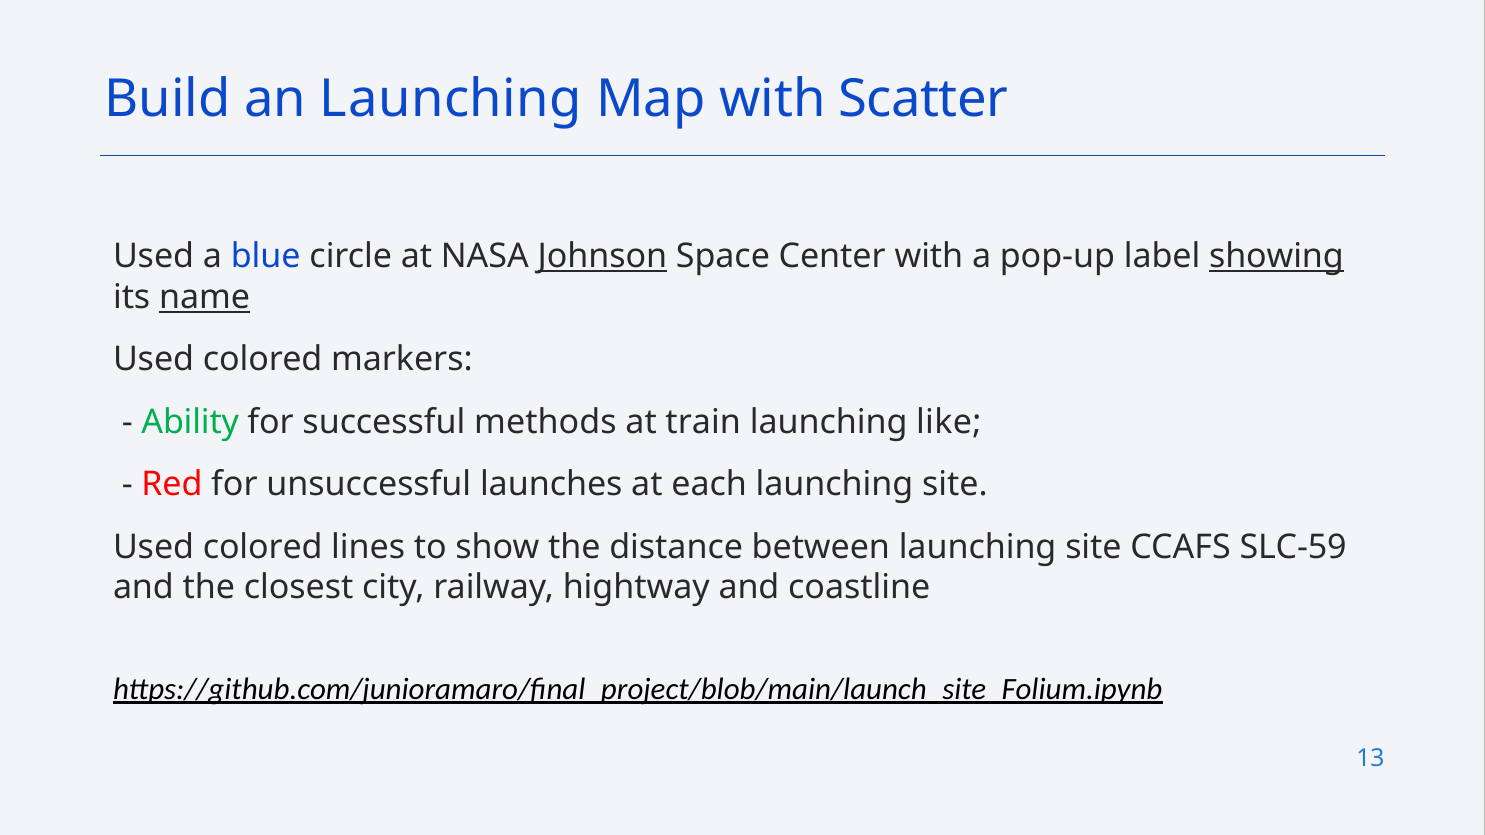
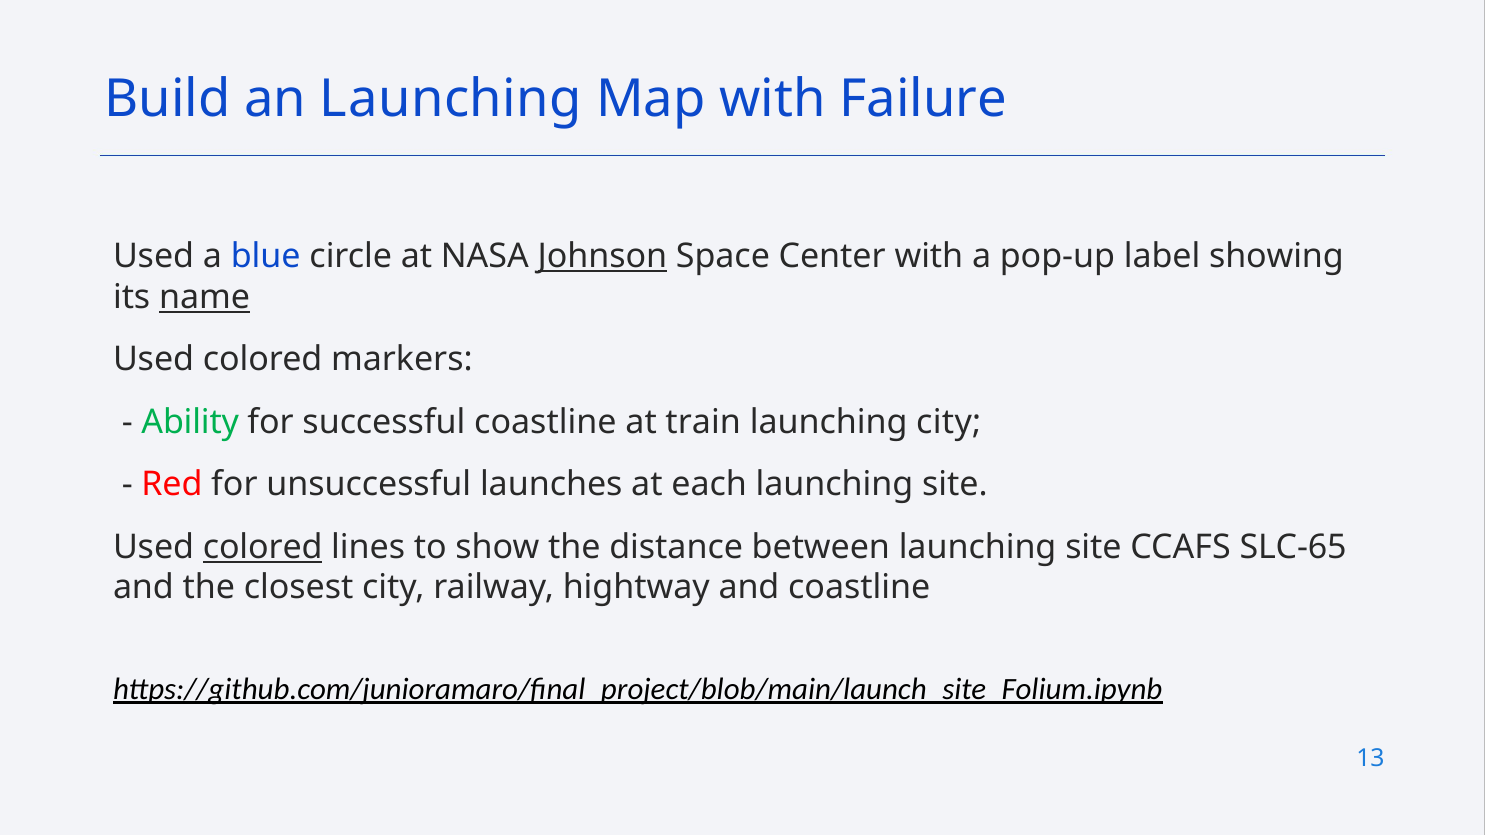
Scatter: Scatter -> Failure (923, 99)
showing underline: present -> none (1276, 257)
successful methods: methods -> coastline (545, 422)
launching like: like -> city (949, 422)
colored underline: none -> present (263, 547)
SLC-59: SLC-59 -> SLC-65 (1293, 547)
